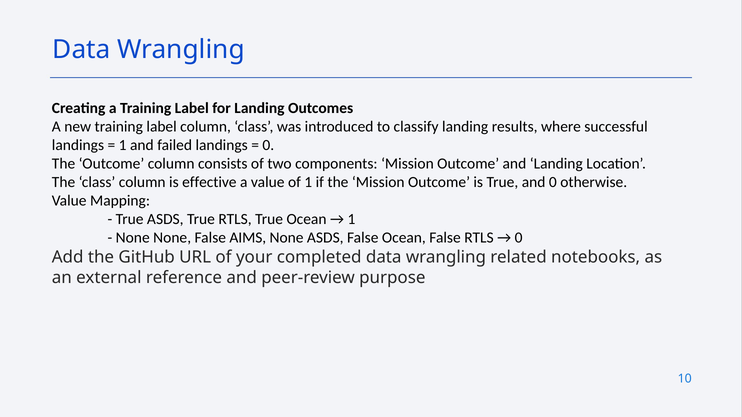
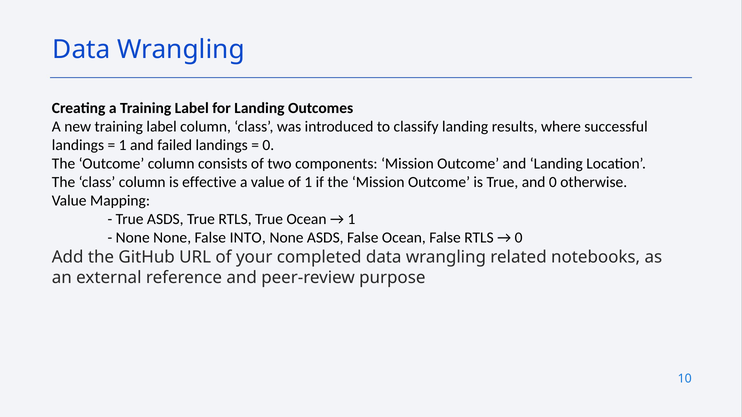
AIMS: AIMS -> INTO (248, 238)
